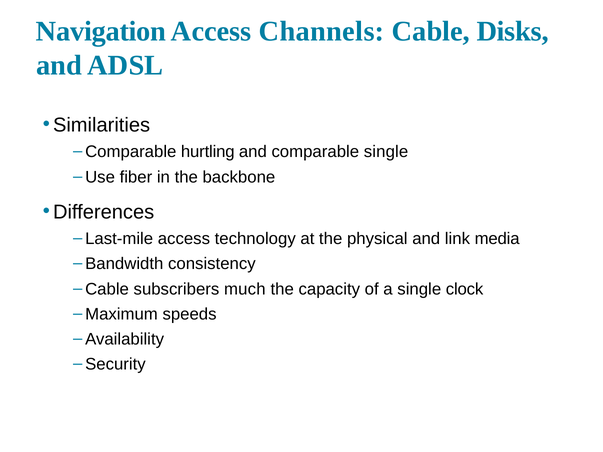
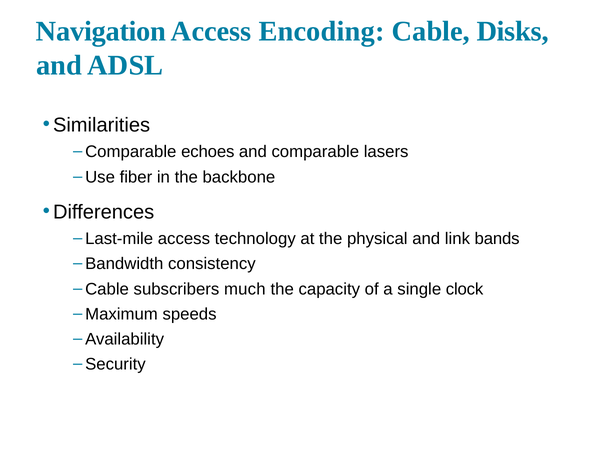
Channels: Channels -> Encoding (322, 31)
hurtling: hurtling -> echoes (208, 152)
comparable single: single -> lasers (386, 152)
media: media -> bands (497, 239)
